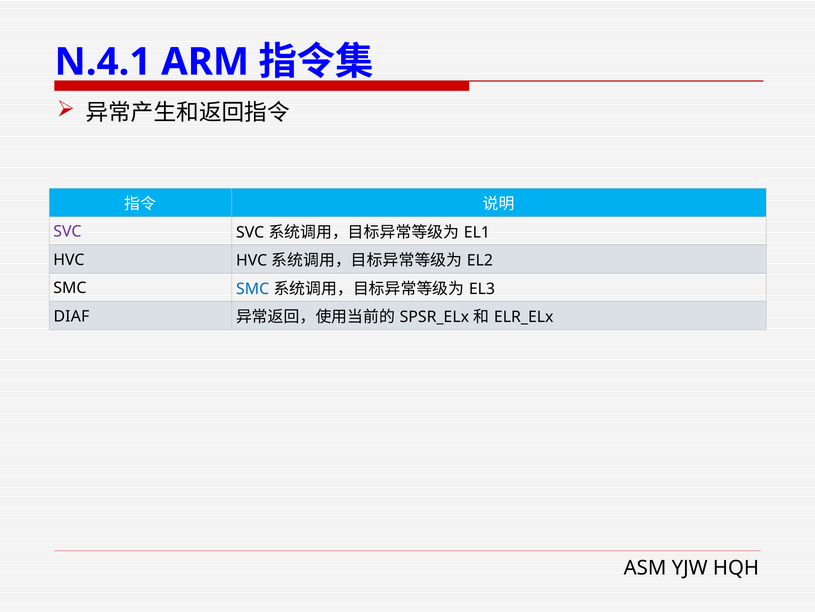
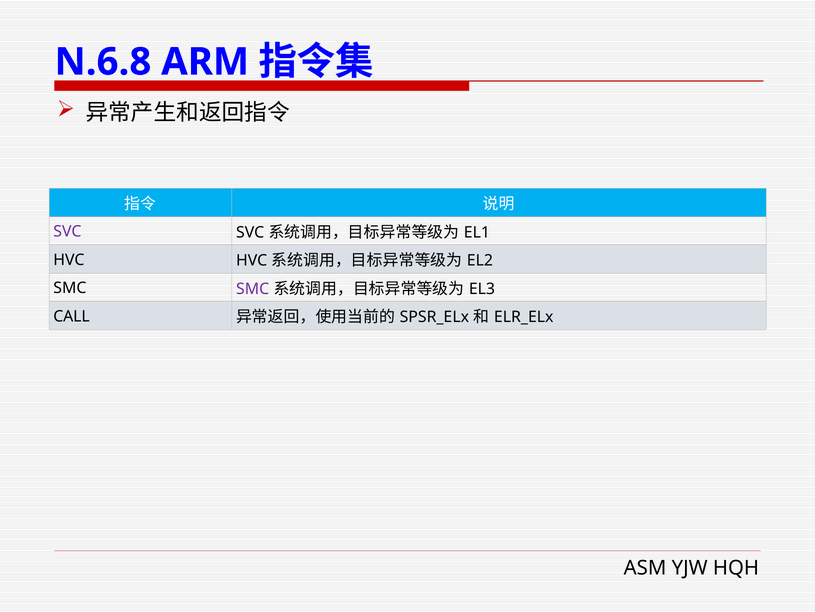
N.4.1: N.4.1 -> N.6.8 (103, 62)
SMC colour: blue -> purple (253, 289)
DIAF: DIAF -> CALL (72, 316)
